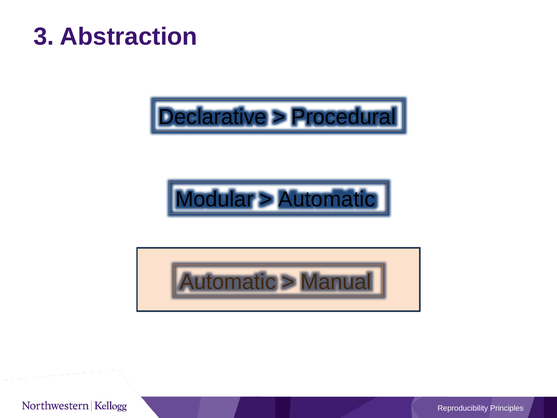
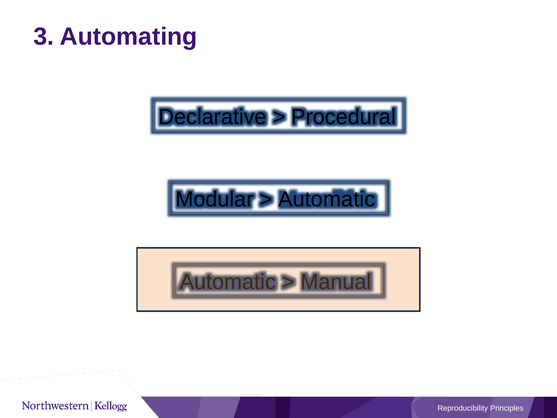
Abstraction: Abstraction -> Automating (129, 37)
